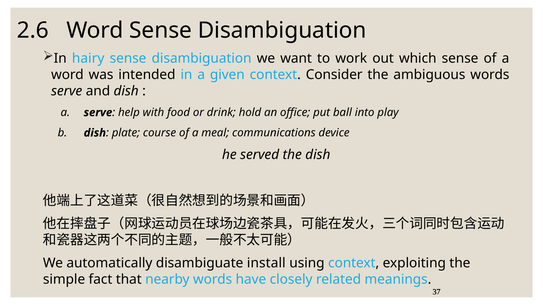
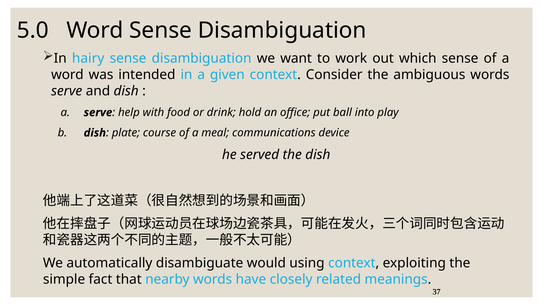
2.6: 2.6 -> 5.0 (33, 30)
install: install -> would (266, 264)
